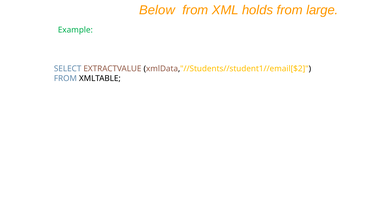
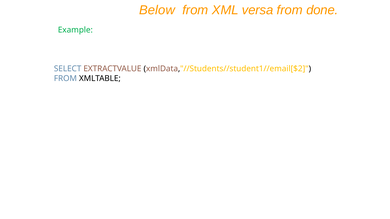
holds: holds -> versa (258, 10)
large: large -> done (322, 10)
